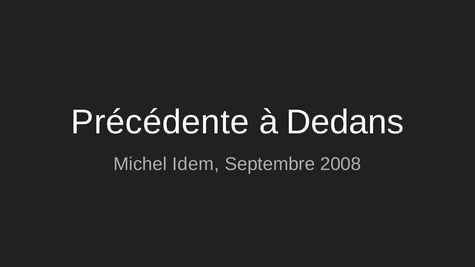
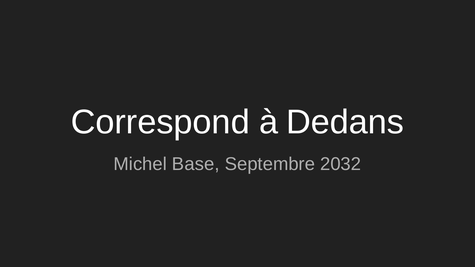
Précédente: Précédente -> Correspond (160, 122)
Idem: Idem -> Base (196, 164)
2008: 2008 -> 2032 (341, 164)
